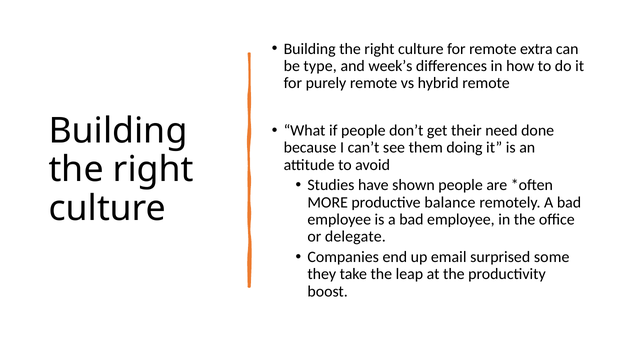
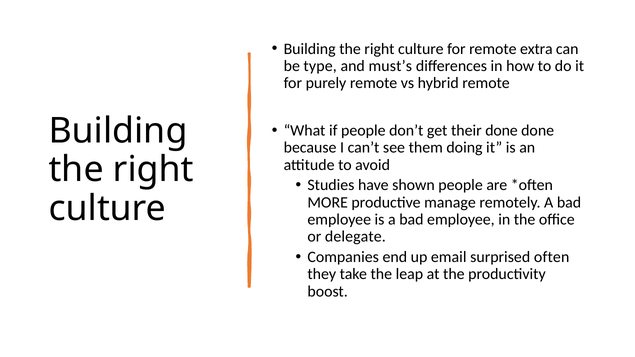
week’s: week’s -> must’s (390, 66)
their need: need -> done (502, 131)
balance: balance -> manage (450, 202)
some: some -> often (552, 257)
